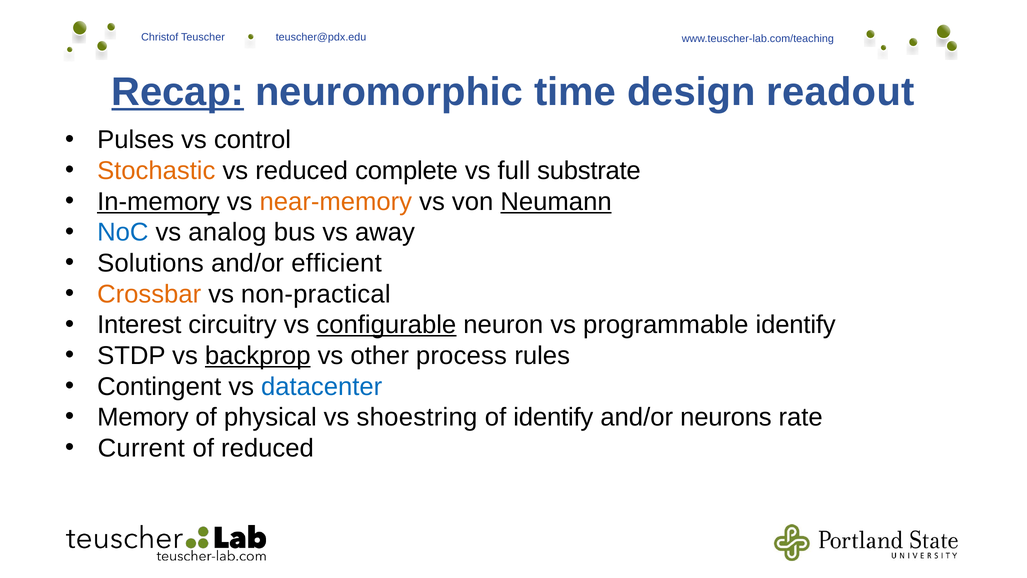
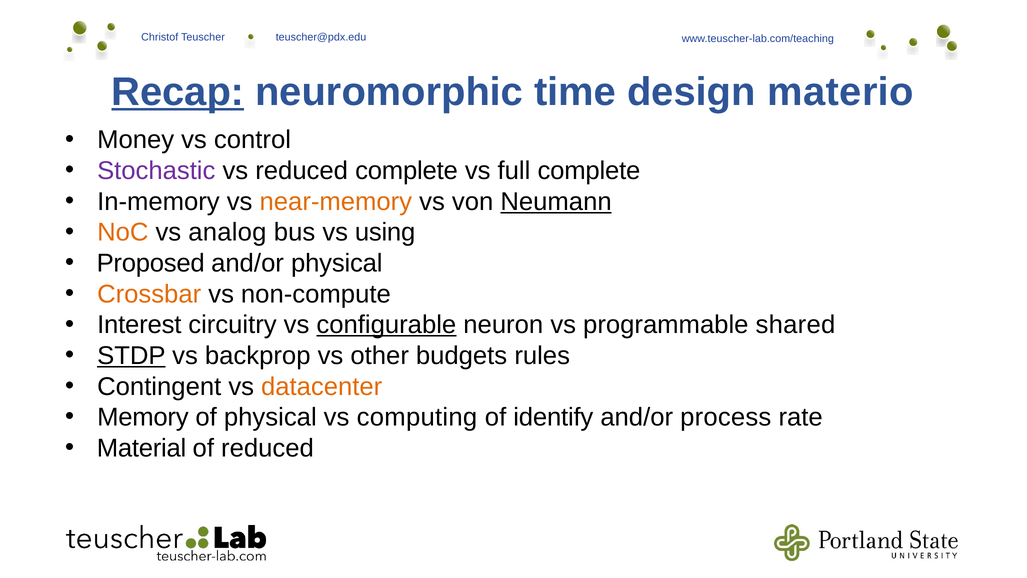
readout: readout -> materio (840, 92)
Pulses: Pulses -> Money (136, 140)
Stochastic colour: orange -> purple (156, 171)
full substrate: substrate -> complete (589, 171)
In-memory underline: present -> none (158, 201)
NoC colour: blue -> orange (123, 232)
away: away -> using (385, 232)
Solutions: Solutions -> Proposed (151, 263)
and/or efficient: efficient -> physical (337, 263)
non-practical: non-practical -> non-compute (316, 294)
programmable identify: identify -> shared (795, 325)
STDP underline: none -> present (131, 356)
backprop underline: present -> none (258, 356)
process: process -> budgets (462, 356)
datacenter colour: blue -> orange (322, 386)
shoestring: shoestring -> computing (417, 417)
neurons: neurons -> process (726, 417)
Current: Current -> Material (141, 448)
